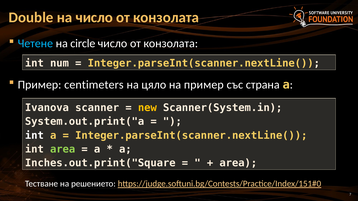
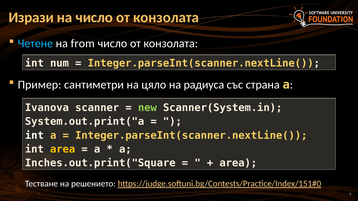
Double: Double -> Изрази (31, 17)
circle: circle -> from (83, 44)
centimeters: centimeters -> сантиметри (94, 85)
на пример: пример -> радиуса (204, 85)
new colour: yellow -> light green (147, 108)
area colour: light green -> yellow (63, 149)
